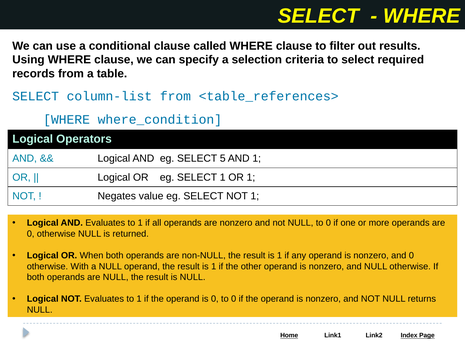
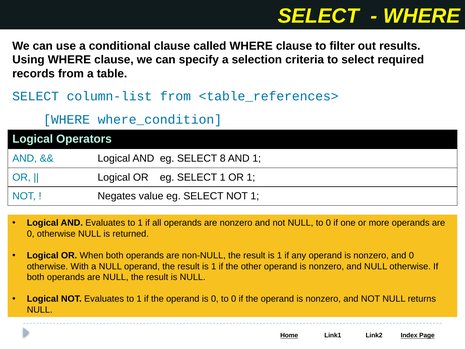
5: 5 -> 8 (223, 158)
